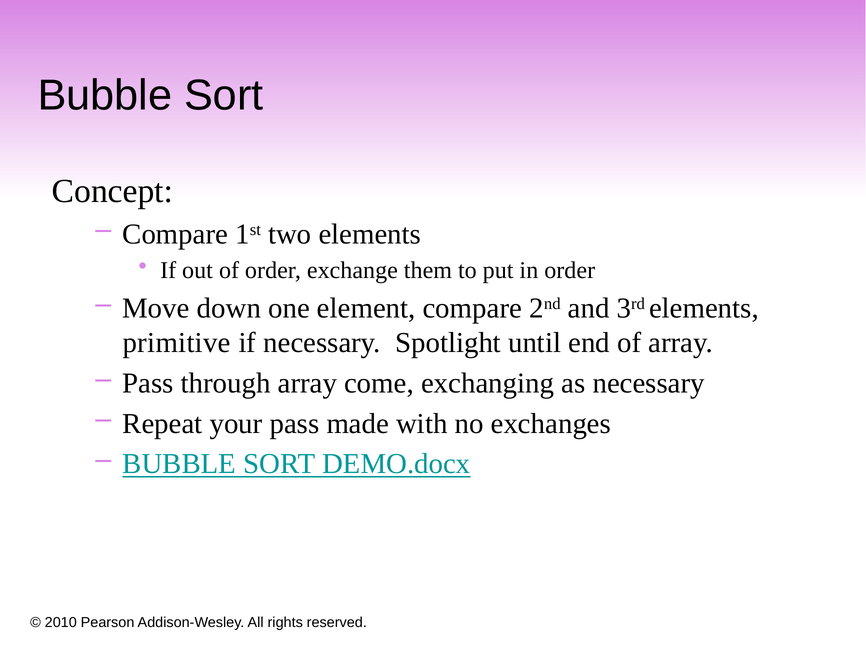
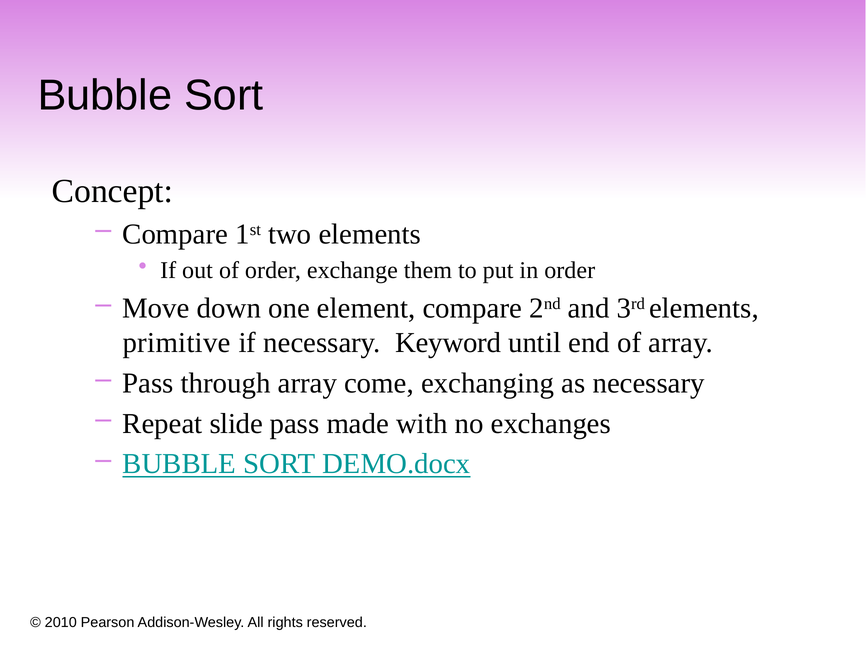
Spotlight: Spotlight -> Keyword (448, 343)
your: your -> slide (236, 424)
